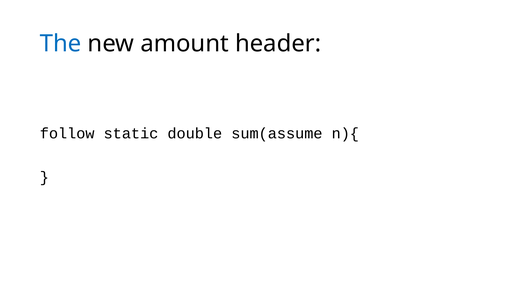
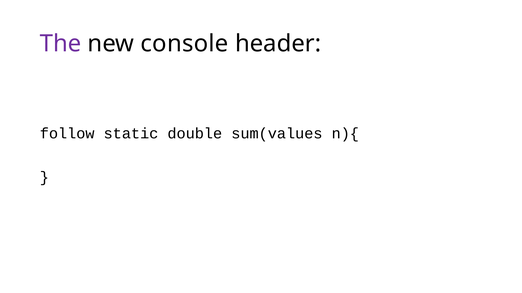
The colour: blue -> purple (61, 44)
amount: amount -> console (184, 44)
sum(assume: sum(assume -> sum(values (277, 134)
